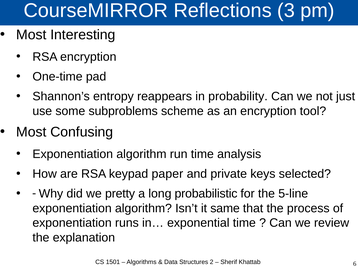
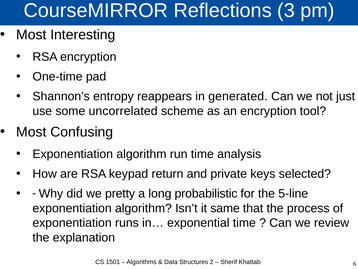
probability: probability -> generated (238, 96)
subproblems: subproblems -> uncorrelated (123, 111)
paper: paper -> return (167, 174)
